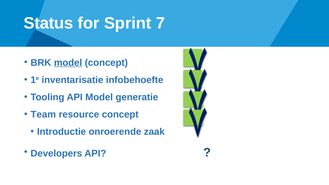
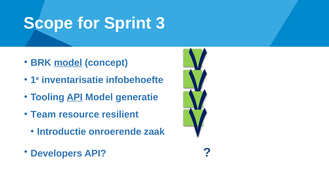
Status: Status -> Scope (48, 23)
7: 7 -> 3 (161, 23)
API underline: none -> present (75, 97)
resource concept: concept -> resilient (120, 114)
